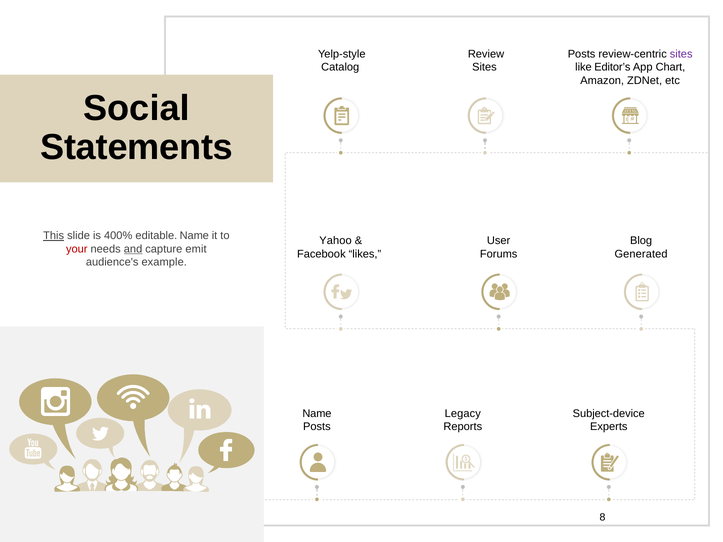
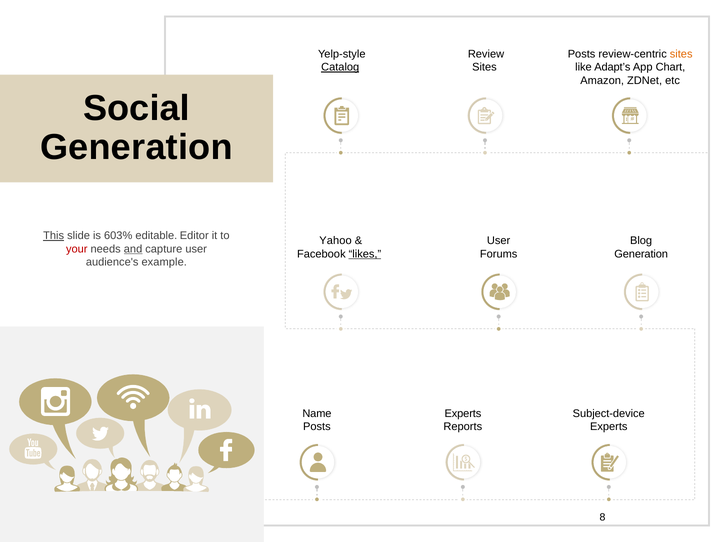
sites colour: purple -> orange (681, 54)
Catalog underline: none -> present (340, 67)
Editor’s: Editor’s -> Adapt’s (612, 67)
Statements: Statements -> Generation (136, 147)
400%: 400% -> 603% (118, 236)
editable Name: Name -> Editor (194, 236)
capture emit: emit -> user (196, 249)
likes underline: none -> present (365, 254)
Generated: Generated -> Generation (641, 254)
Legacy: Legacy -> Experts (463, 414)
